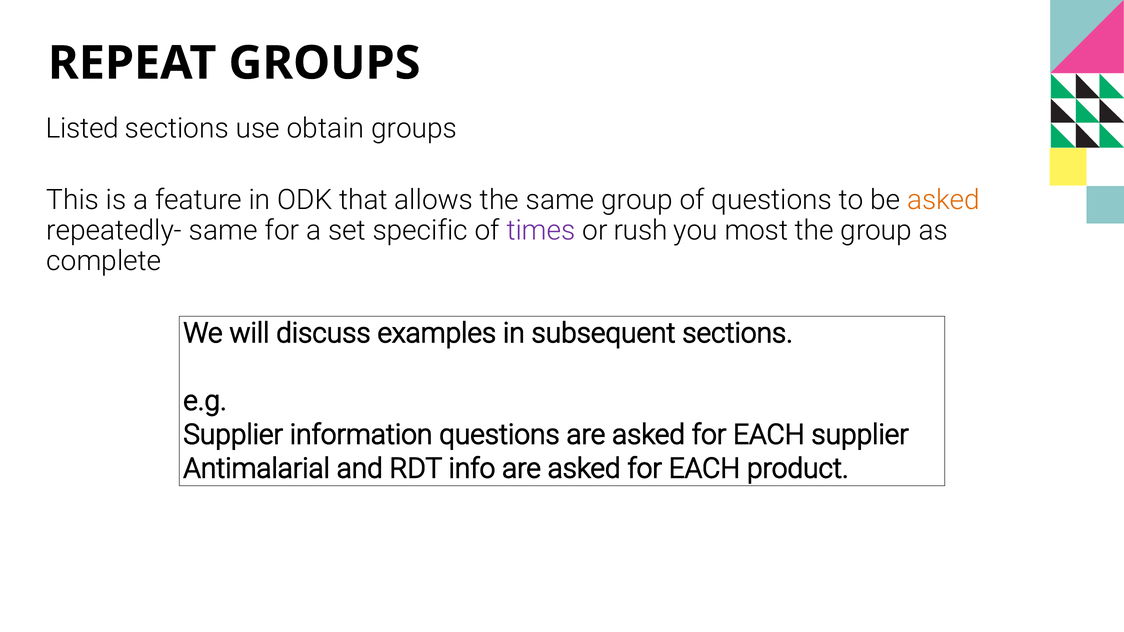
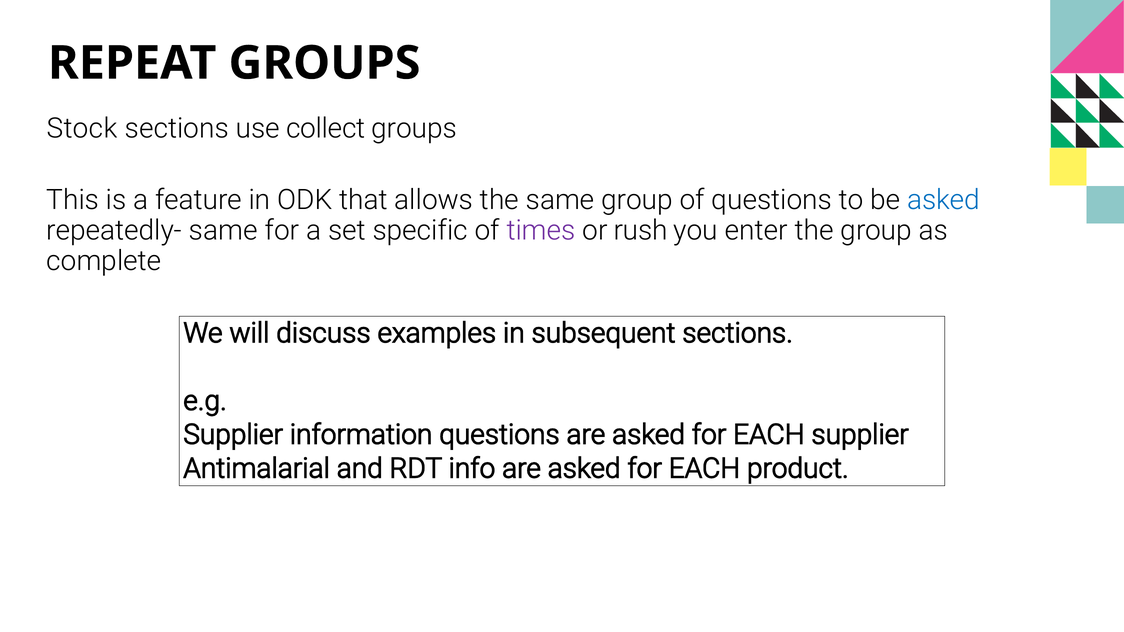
Listed: Listed -> Stock (82, 128)
obtain: obtain -> collect (326, 128)
asked colour: orange -> blue (944, 200)
most: most -> enter (756, 231)
